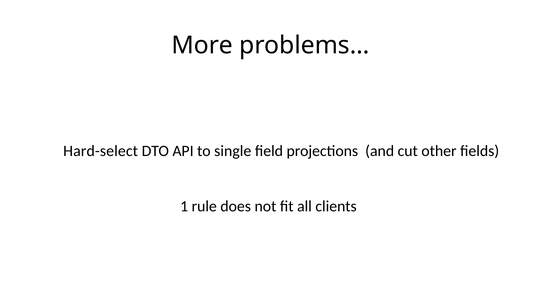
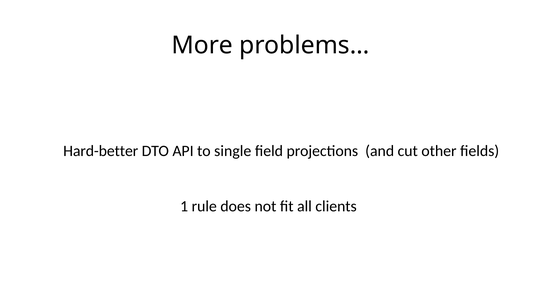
Hard-select: Hard-select -> Hard-better (101, 151)
